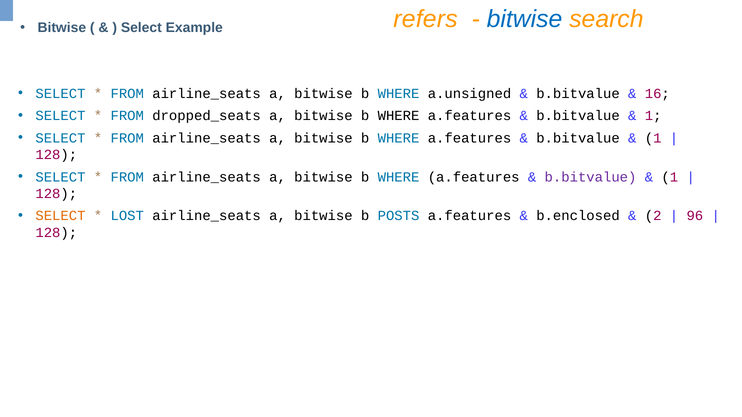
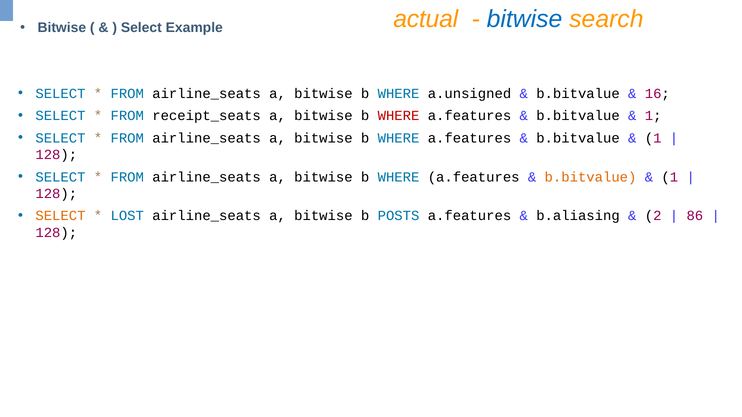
refers: refers -> actual (426, 19)
dropped_seats: dropped_seats -> receipt_seats (207, 116)
WHERE colour: black -> red (399, 116)
b.bitvalue colour: purple -> orange (591, 177)
b.enclosed: b.enclosed -> b.aliasing (578, 216)
96: 96 -> 86 (695, 216)
